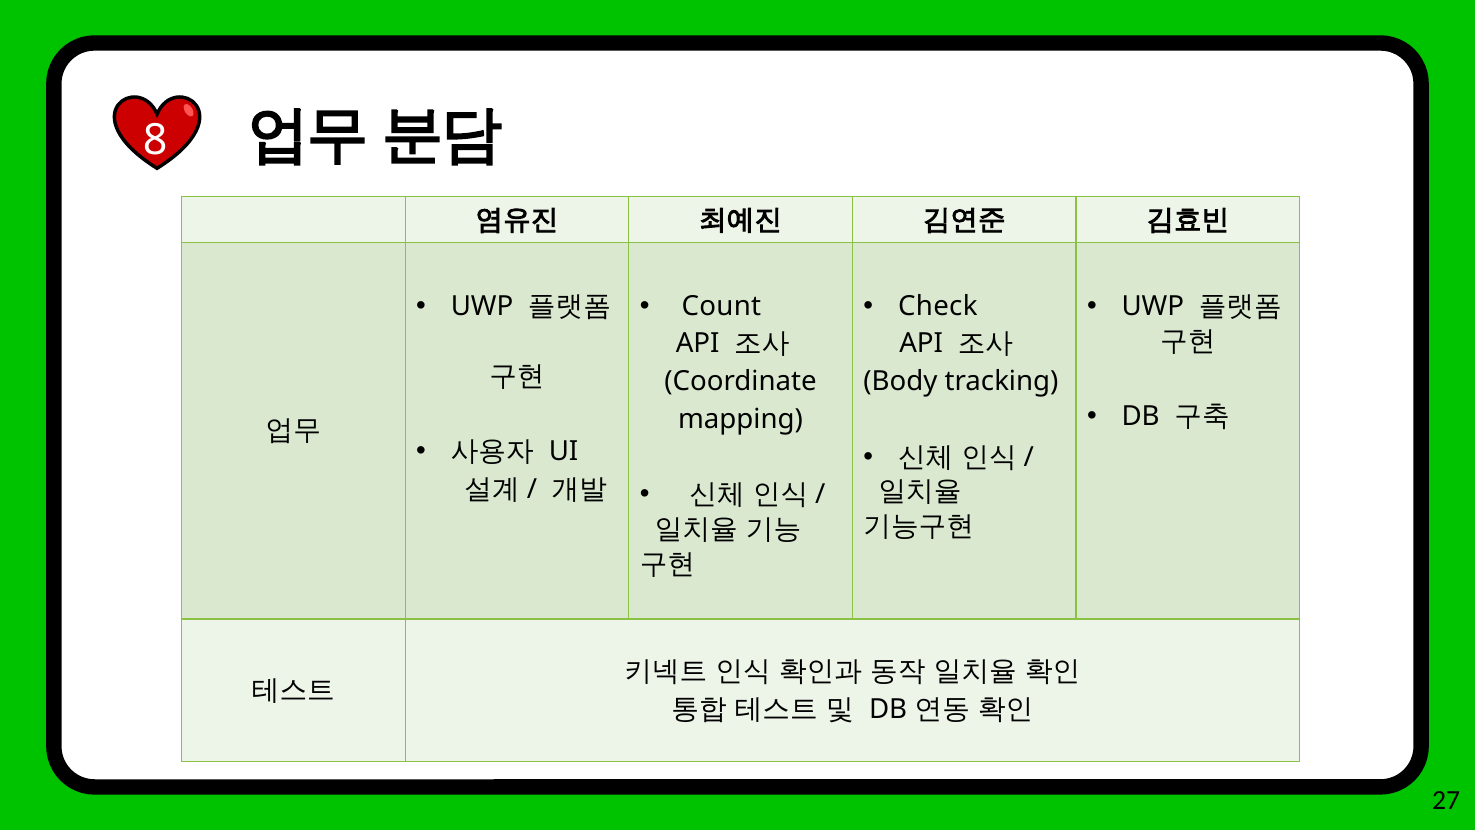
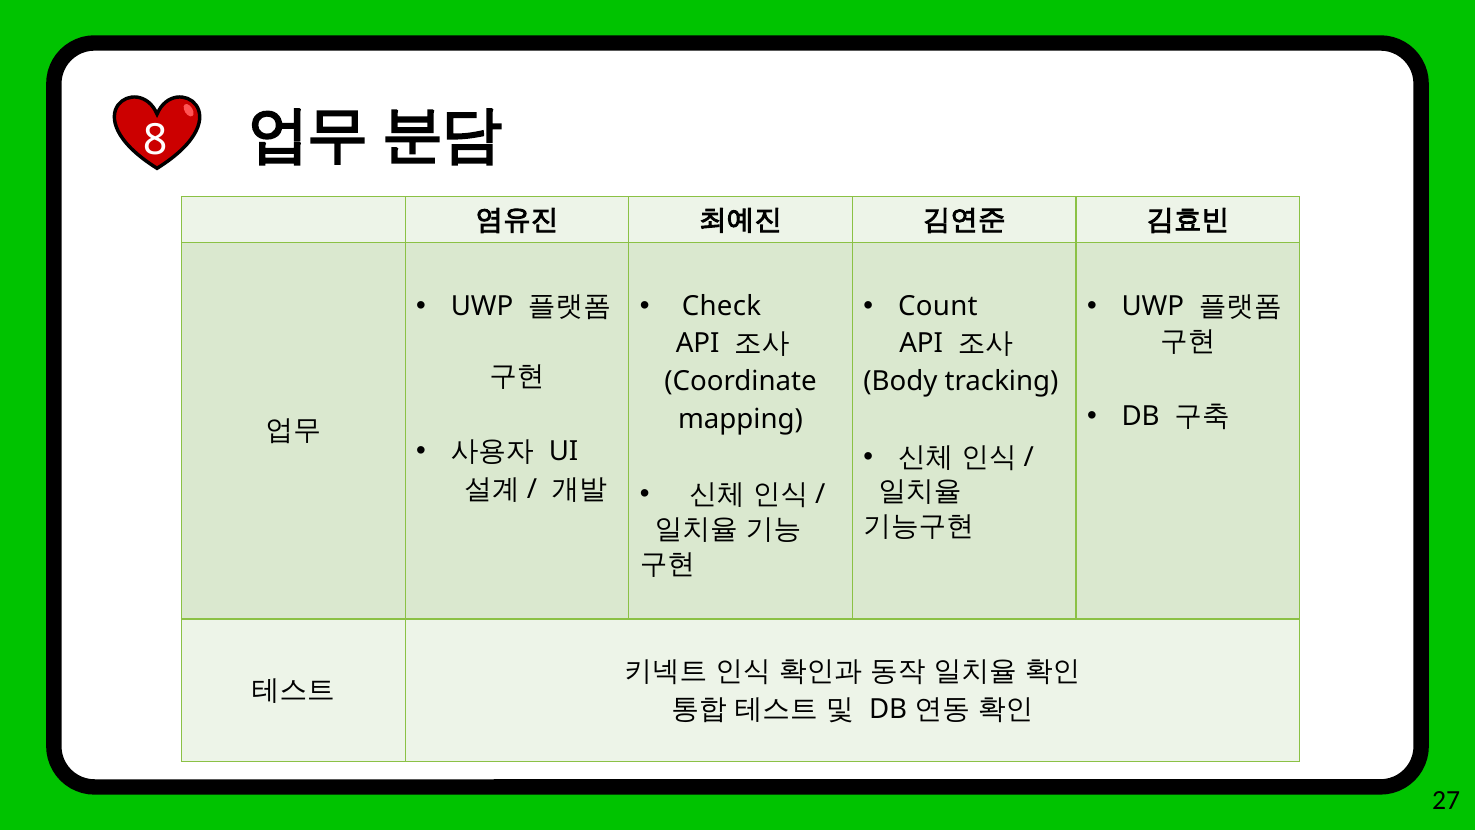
Count: Count -> Check (721, 306)
Check: Check -> Count (938, 306)
